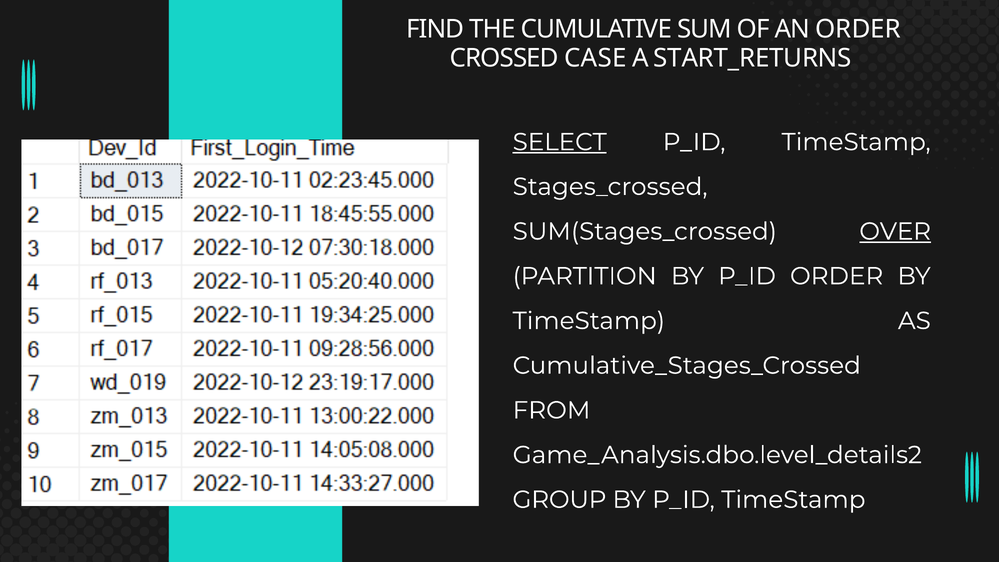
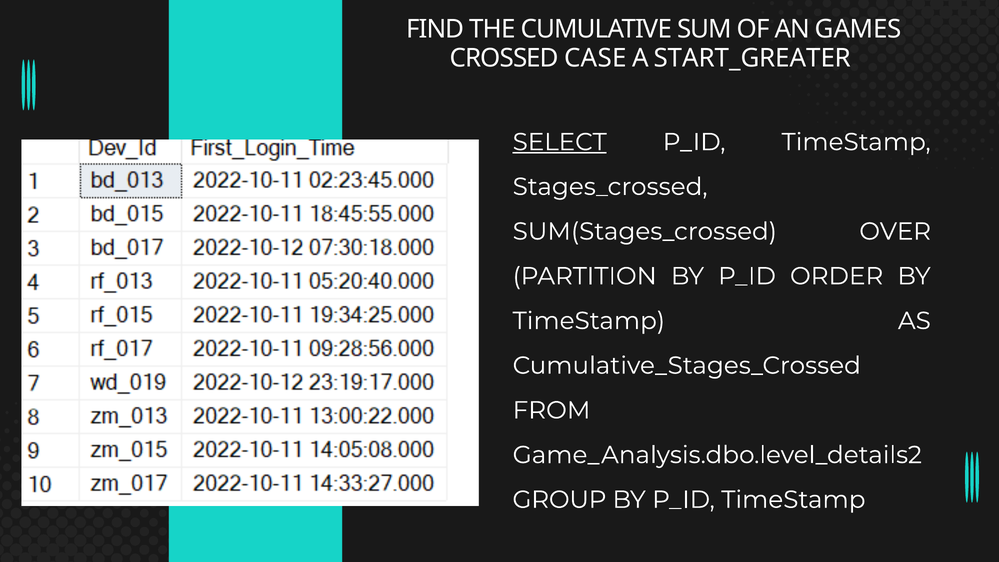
AN ORDER: ORDER -> GAMES (858, 29)
START_RETURNS: START_RETURNS -> START_GREATER (752, 58)
OVER underline: present -> none (895, 231)
